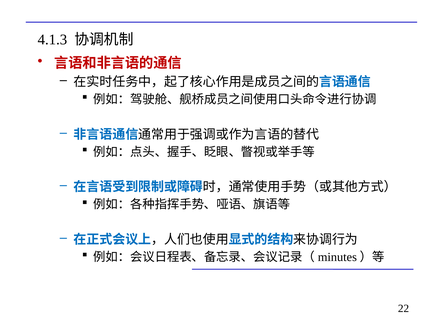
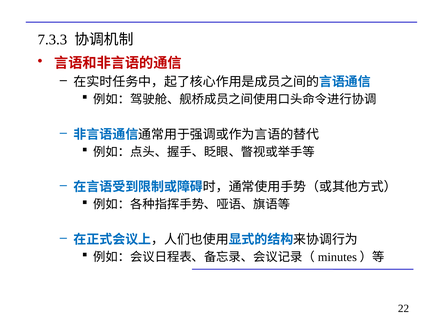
4.1.3: 4.1.3 -> 7.3.3 (52, 40)
